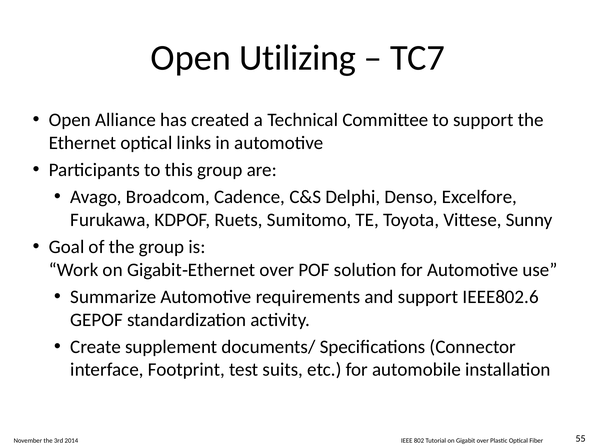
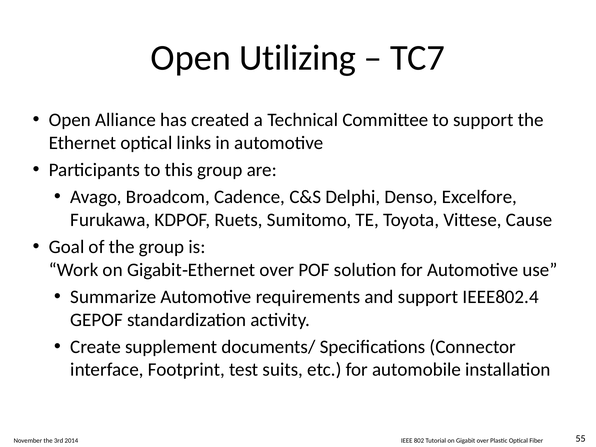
Sunny: Sunny -> Cause (529, 220)
IEEE802.6: IEEE802.6 -> IEEE802.4 (501, 297)
